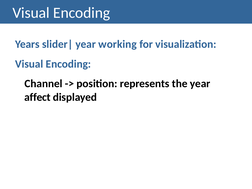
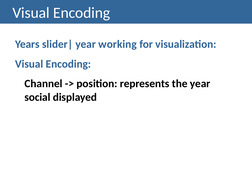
affect: affect -> social (37, 97)
